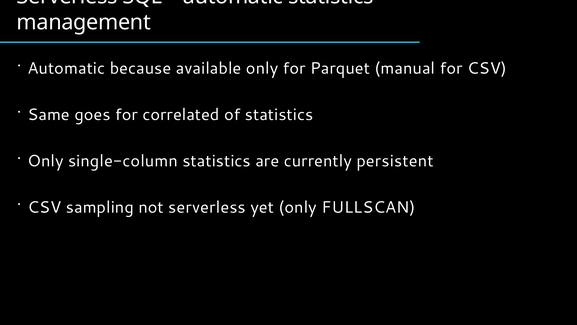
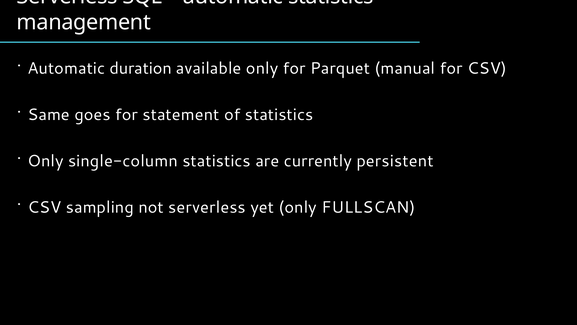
because: because -> duration (141, 68)
correlated: correlated -> statement (181, 115)
